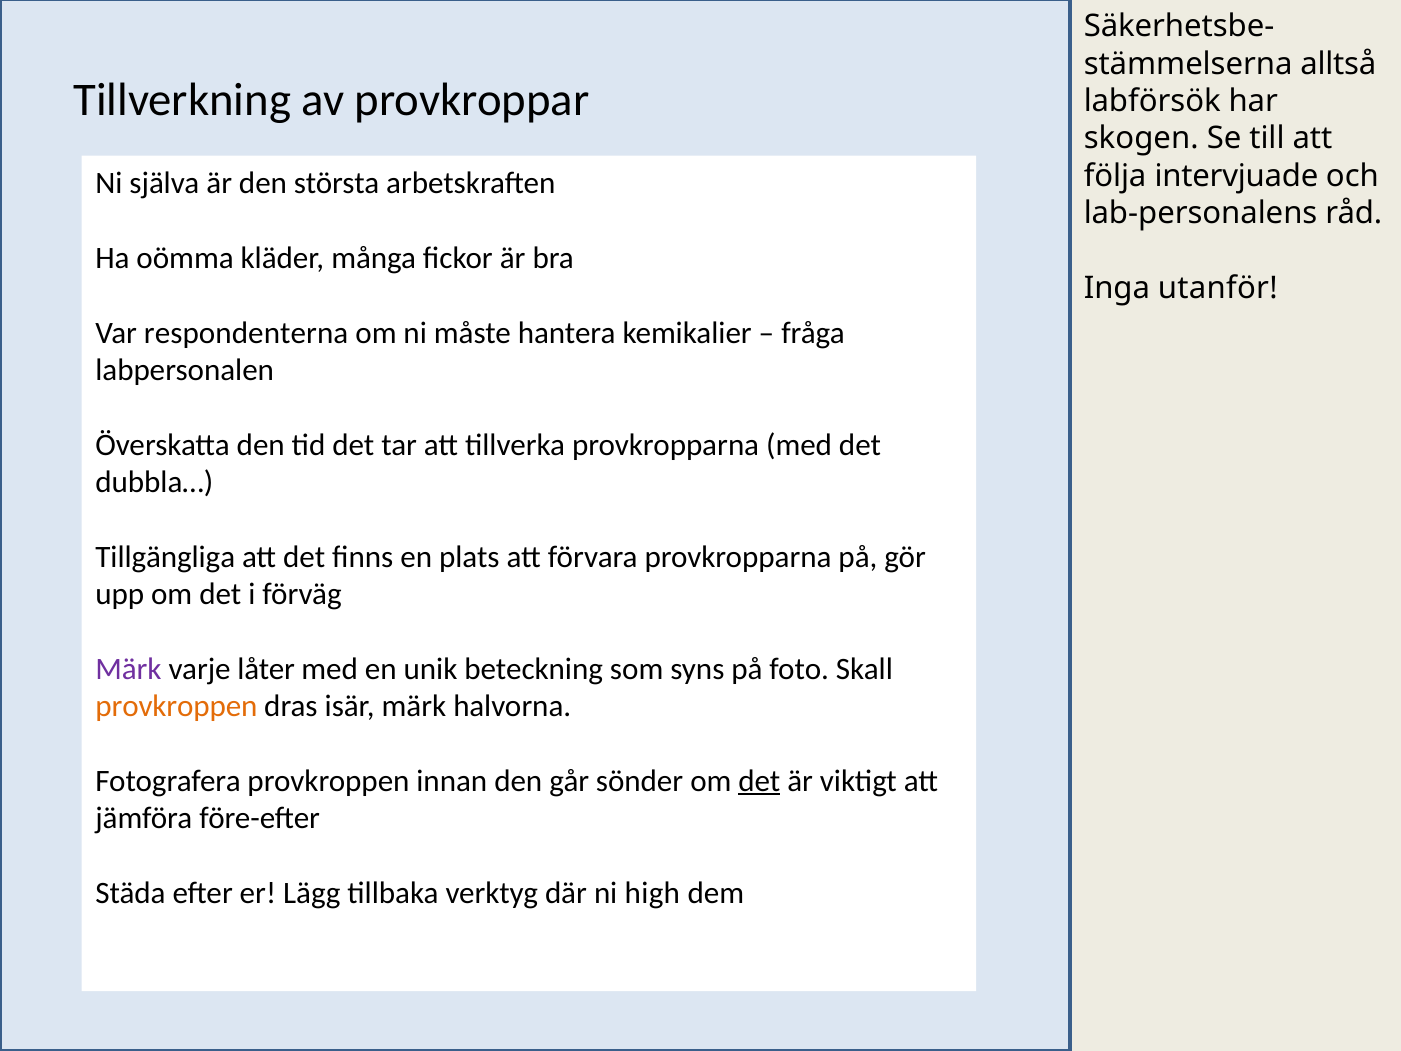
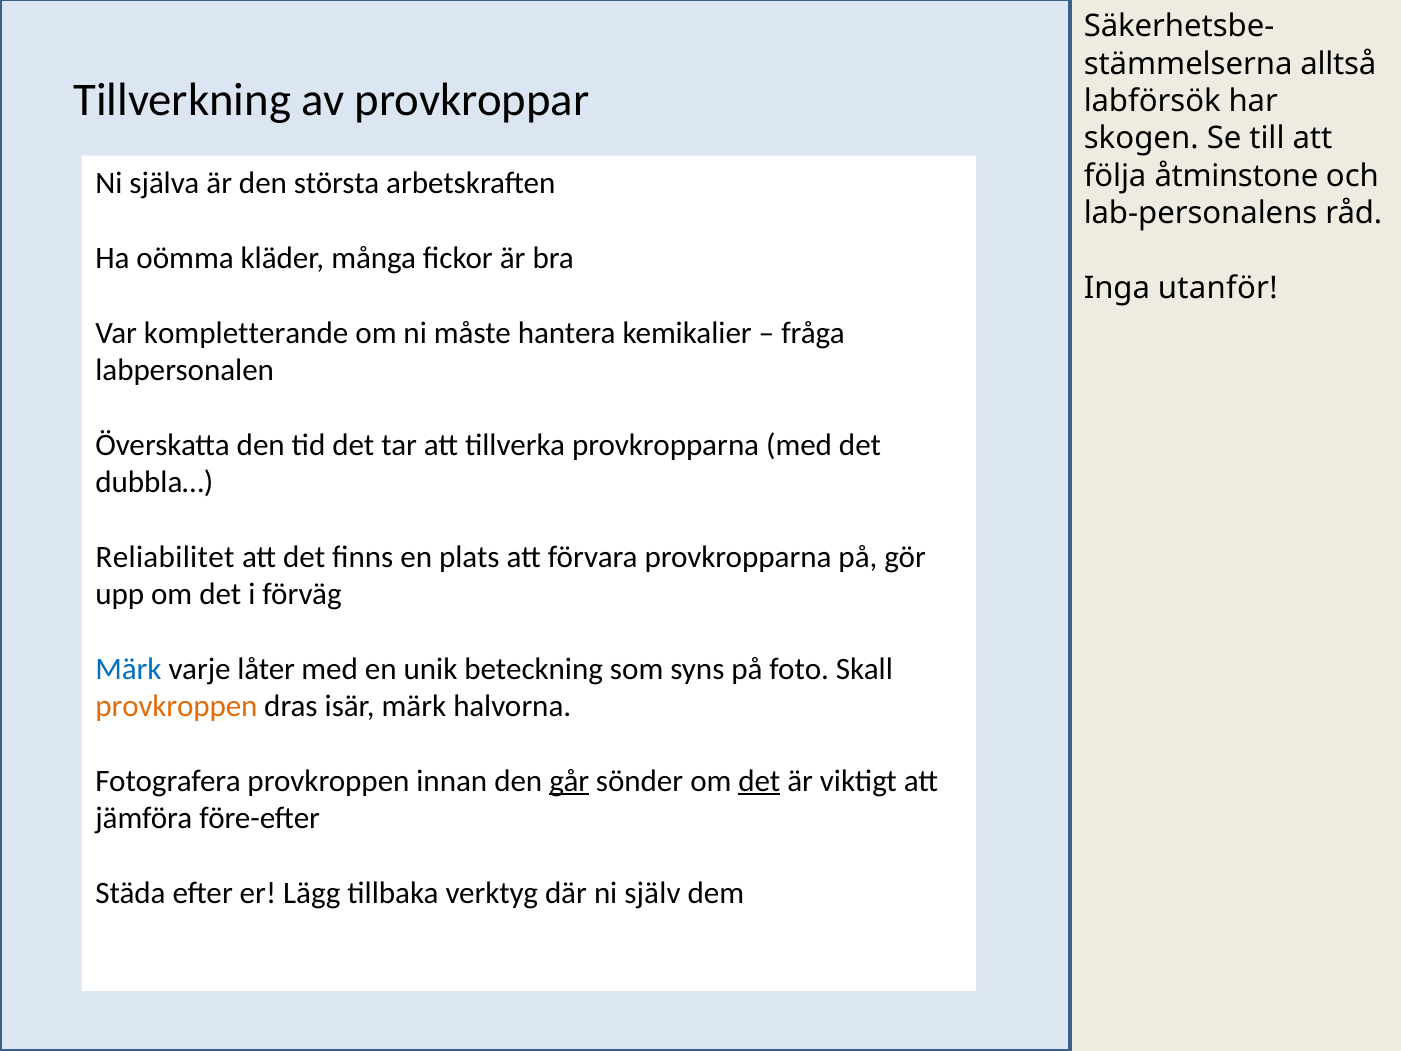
intervjuade: intervjuade -> åtminstone (1236, 176)
respondenterna: respondenterna -> kompletterande (246, 333)
Tillgängliga: Tillgängliga -> Reliabilitet (165, 557)
Märk colour: purple -> blue (129, 669)
går underline: none -> present (569, 781)
high: high -> själv (652, 893)
